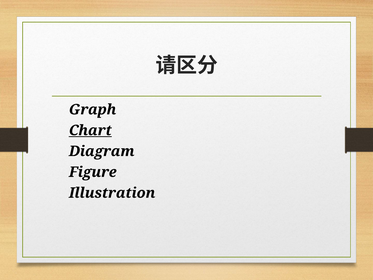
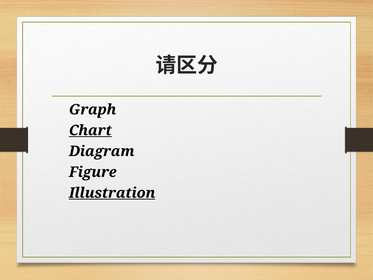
Illustration underline: none -> present (112, 193)
